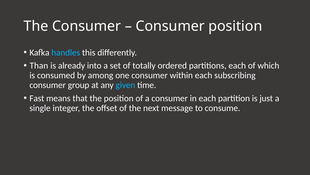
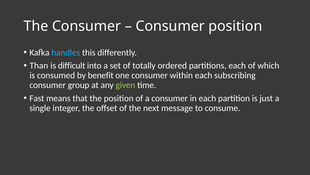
already: already -> difficult (72, 65)
among: among -> benefit (101, 75)
given colour: light blue -> light green (125, 85)
